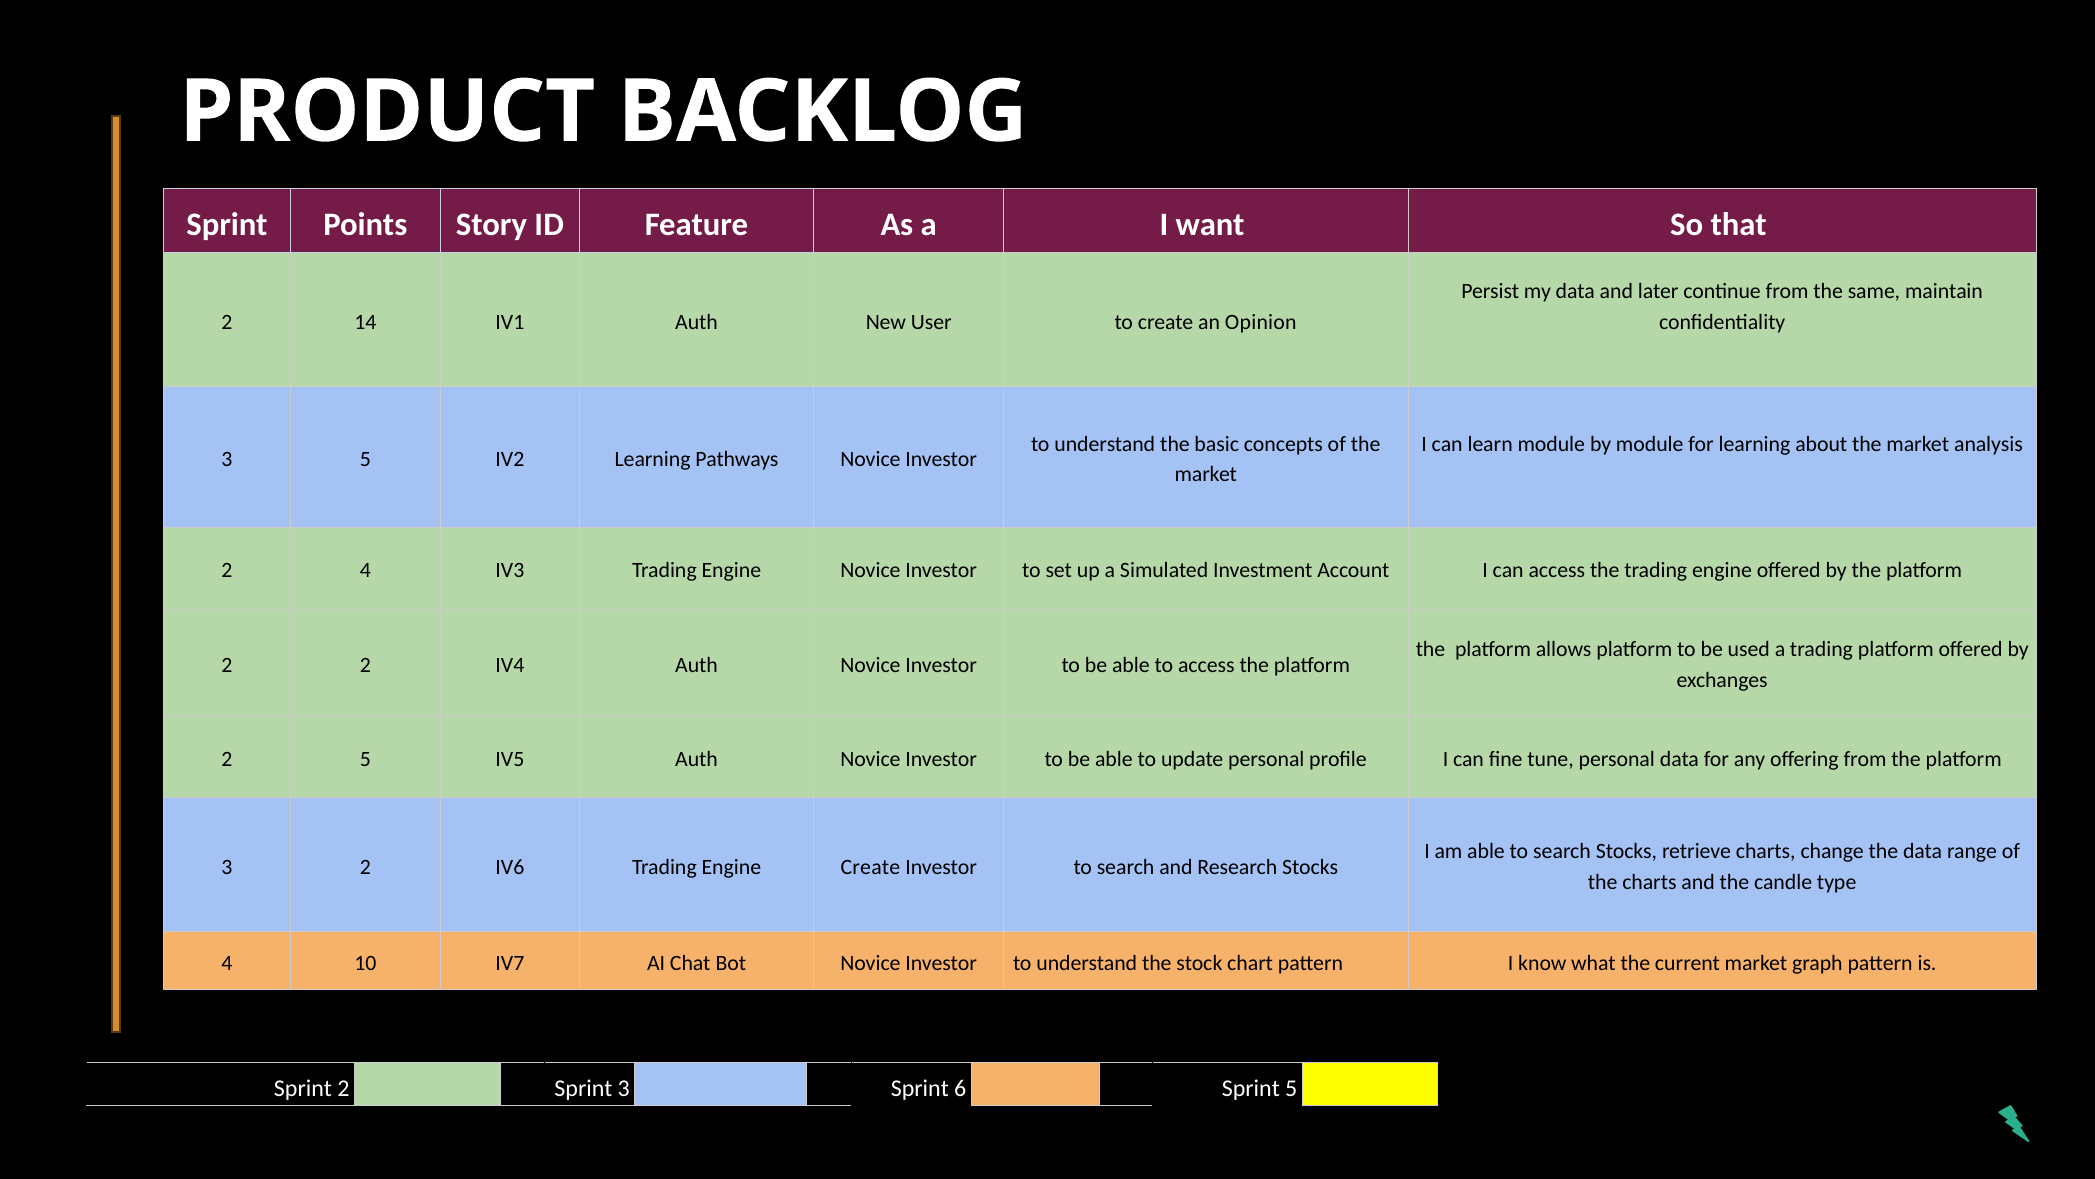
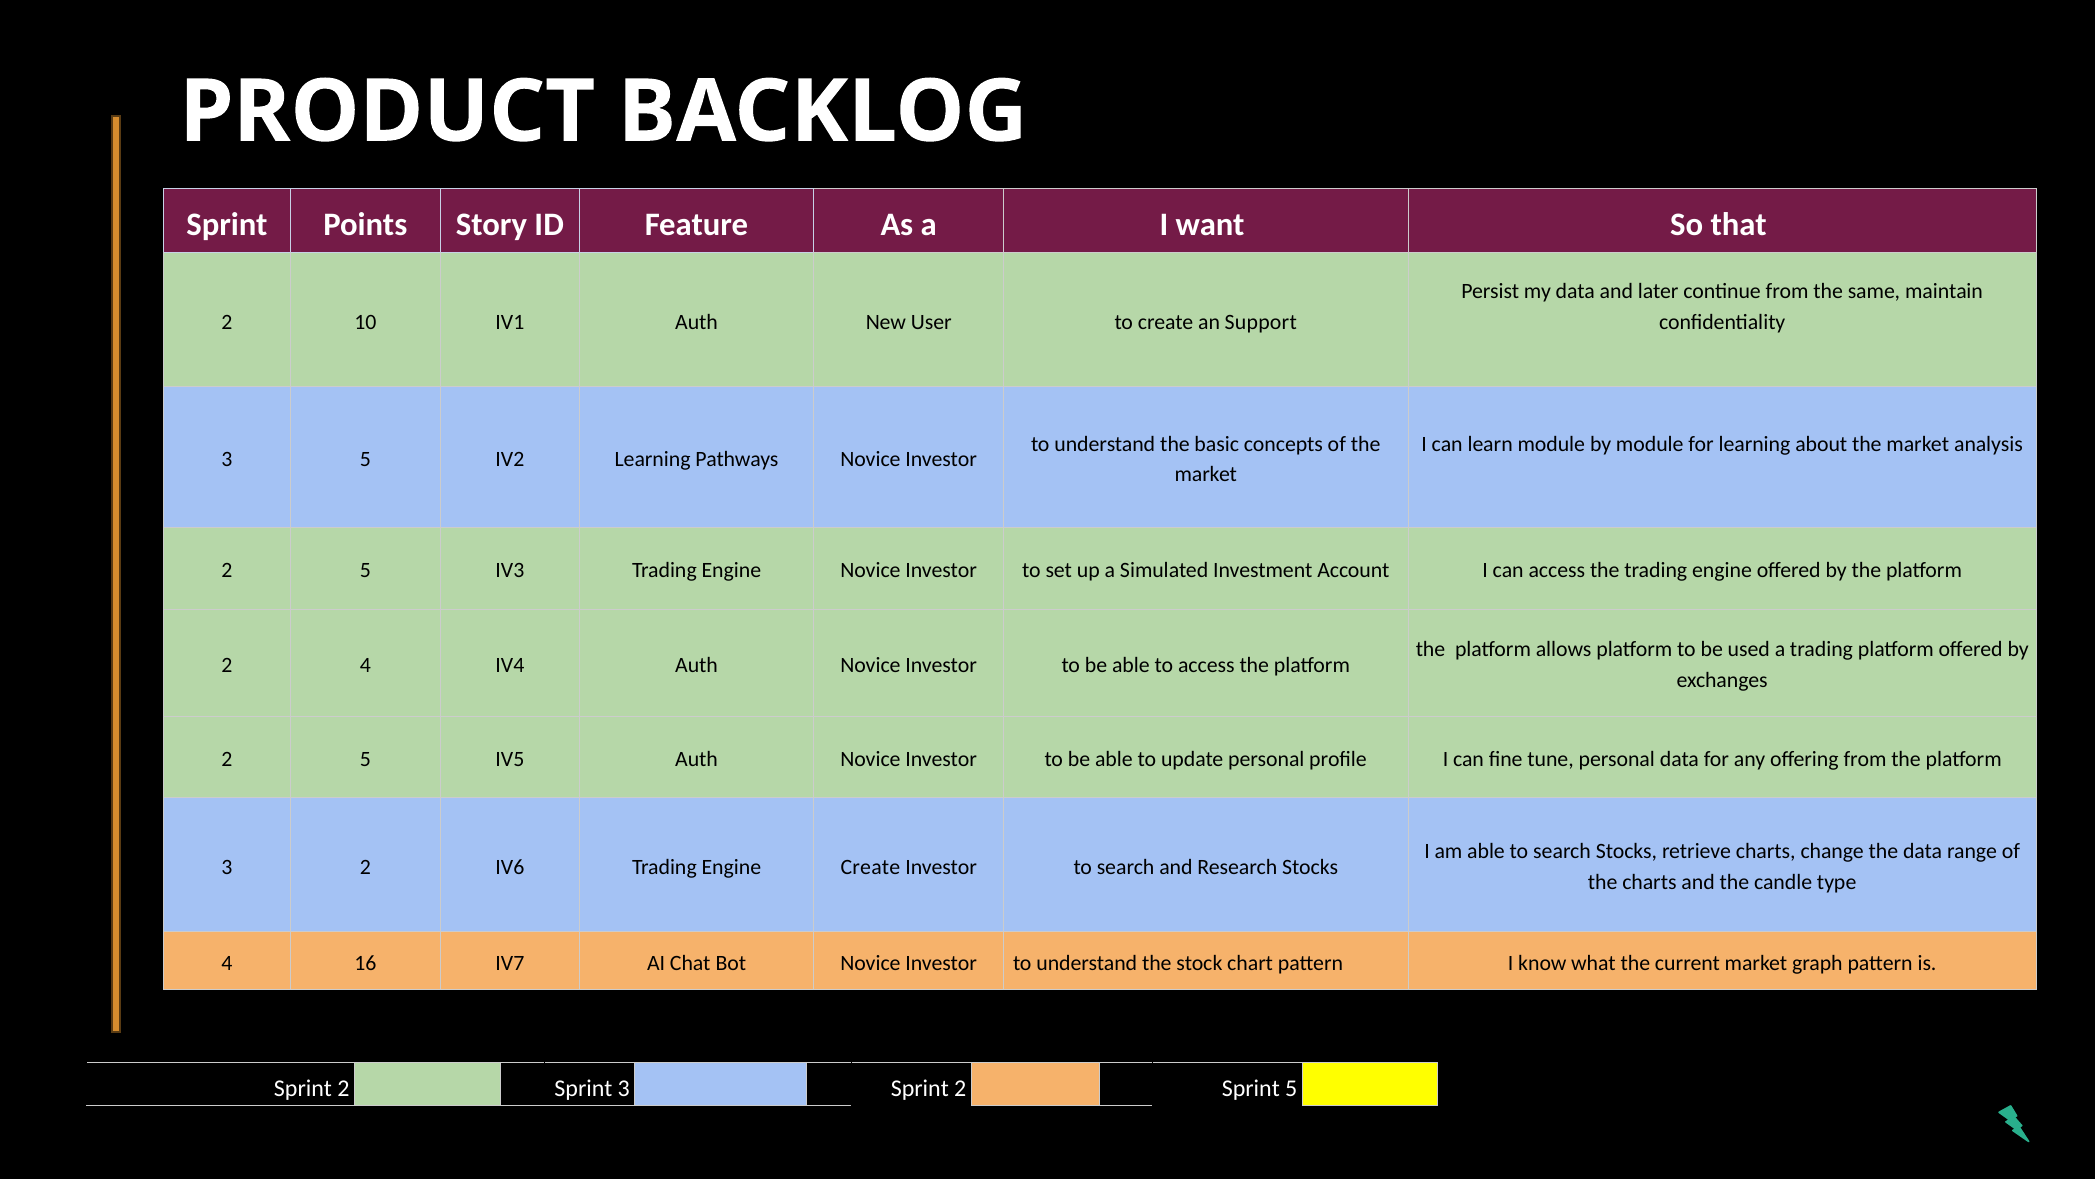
14: 14 -> 10 (365, 322)
Opinion: Opinion -> Support (1261, 322)
4: 4 -> 5 (365, 570)
2 2: 2 -> 4 (365, 665)
10: 10 -> 16 (365, 962)
3 Sprint 6: 6 -> 2 (960, 1088)
